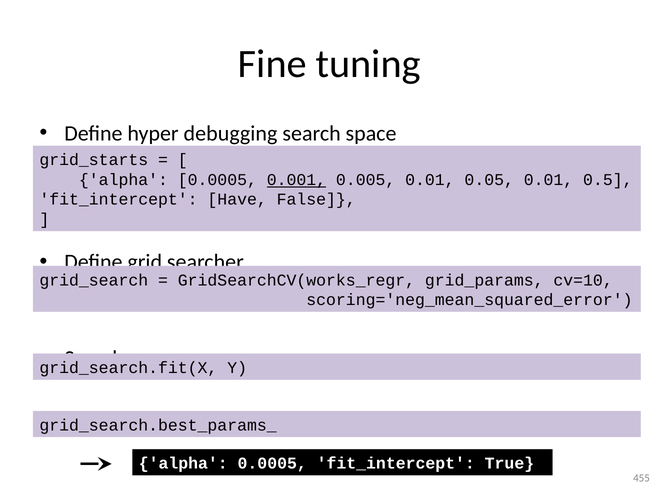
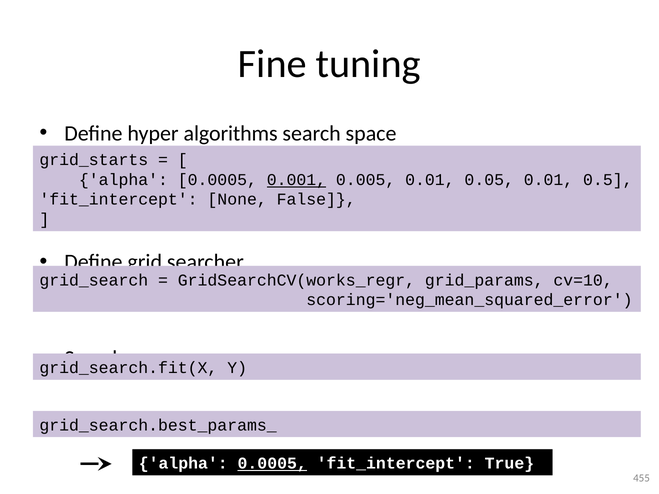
debugging: debugging -> algorithms (231, 133)
Have: Have -> None (237, 200)
0.0005 underline: none -> present (272, 464)
